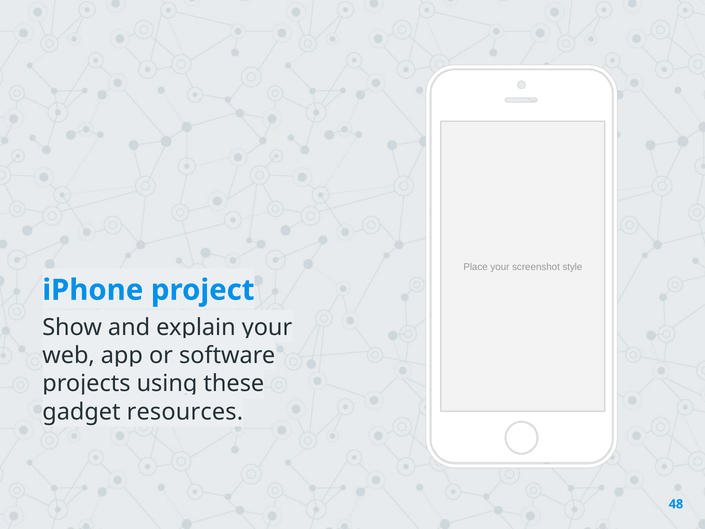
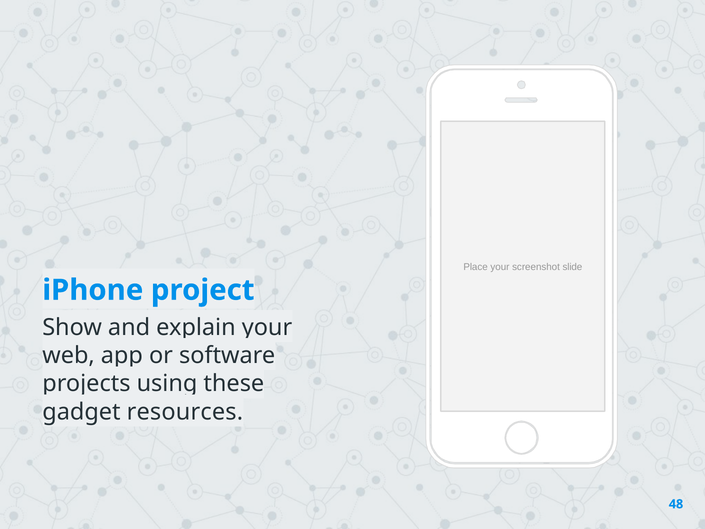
style: style -> slide (572, 267)
